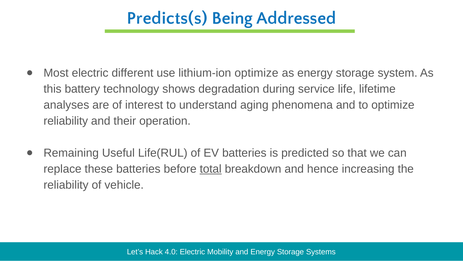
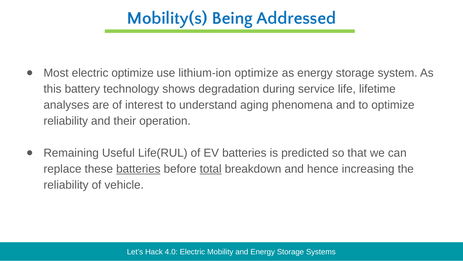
Predicts(s: Predicts(s -> Mobility(s (167, 18)
electric different: different -> optimize (133, 73)
batteries underline: none -> present (138, 169)
